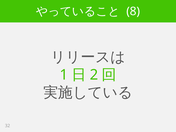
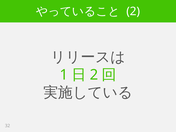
8: 8 -> 2 (133, 11)
